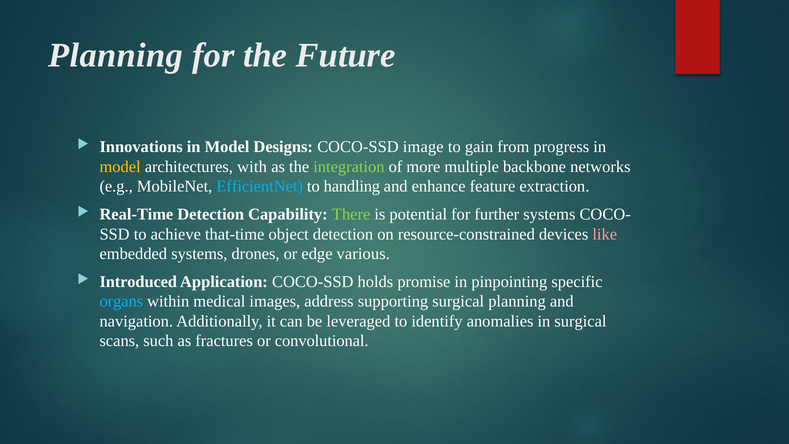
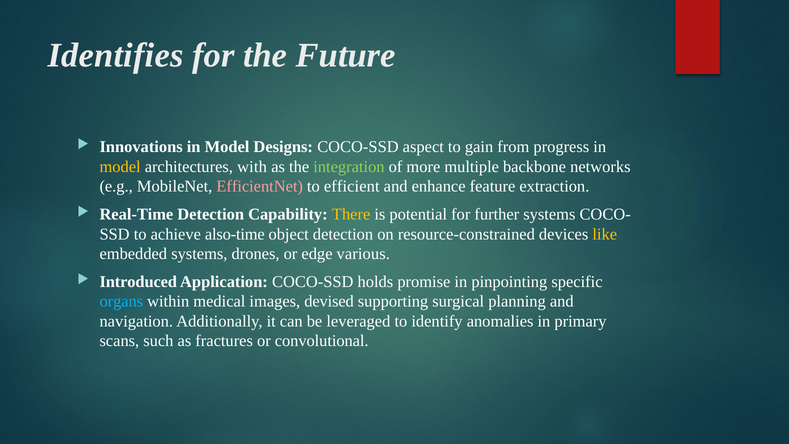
Planning: Planning -> Identifies (116, 55)
image: image -> aspect (423, 147)
EfficientNet colour: light blue -> pink (260, 186)
handling: handling -> efficient (352, 186)
There colour: light green -> yellow (351, 214)
that-time: that-time -> also-time (235, 234)
like colour: pink -> yellow (605, 234)
address: address -> devised (329, 301)
in surgical: surgical -> primary (580, 321)
